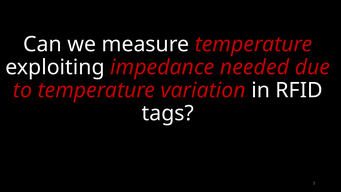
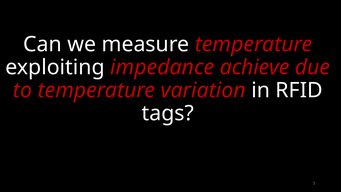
needed: needed -> achieve (255, 67)
